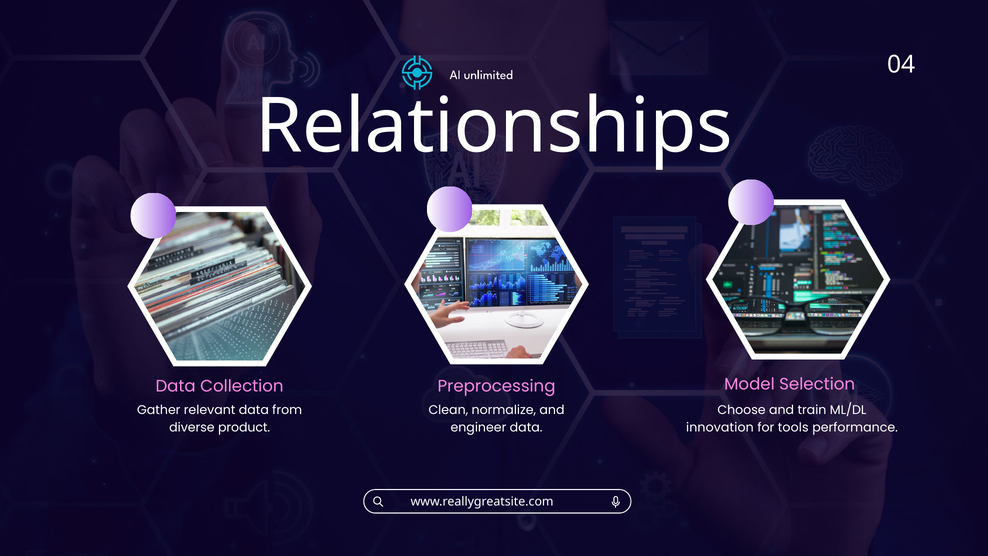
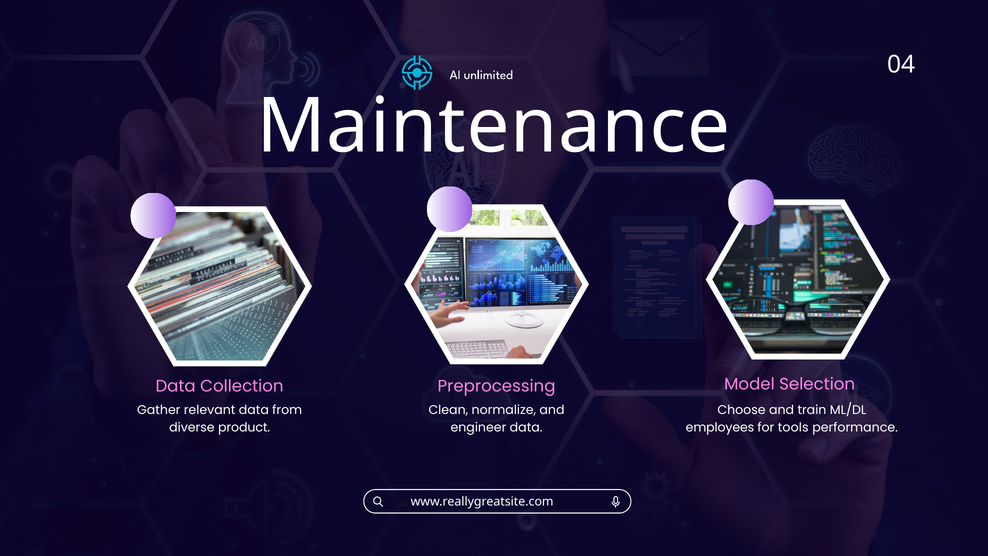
Relationships: Relationships -> Maintenance (493, 126)
innovation: innovation -> employees (720, 428)
